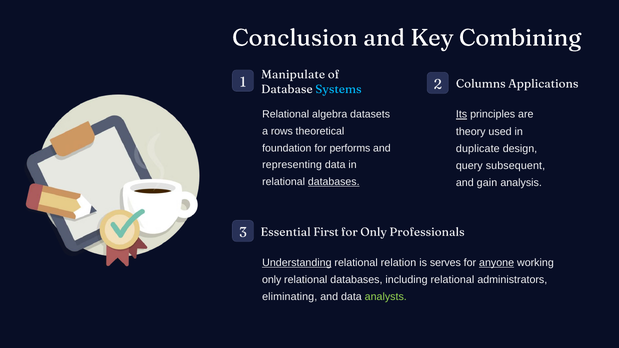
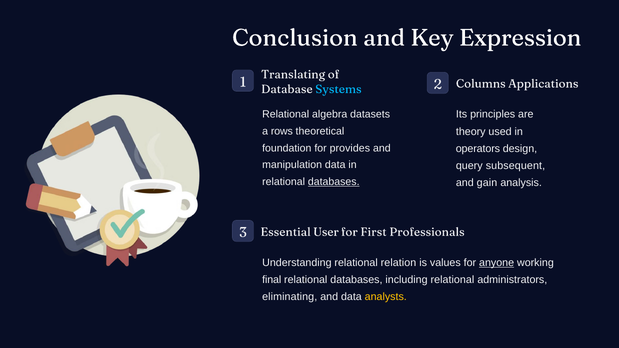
Combining: Combining -> Expression (520, 38)
Manipulate: Manipulate -> Translating (293, 74)
Its underline: present -> none (462, 114)
performs: performs -> provides (350, 148)
duplicate: duplicate -> operators (478, 149)
representing: representing -> manipulation (292, 165)
First: First -> User (326, 232)
for Only: Only -> First (373, 232)
Understanding underline: present -> none (297, 263)
serves: serves -> values (445, 263)
only: only -> final (272, 280)
analysts colour: light green -> yellow (386, 297)
